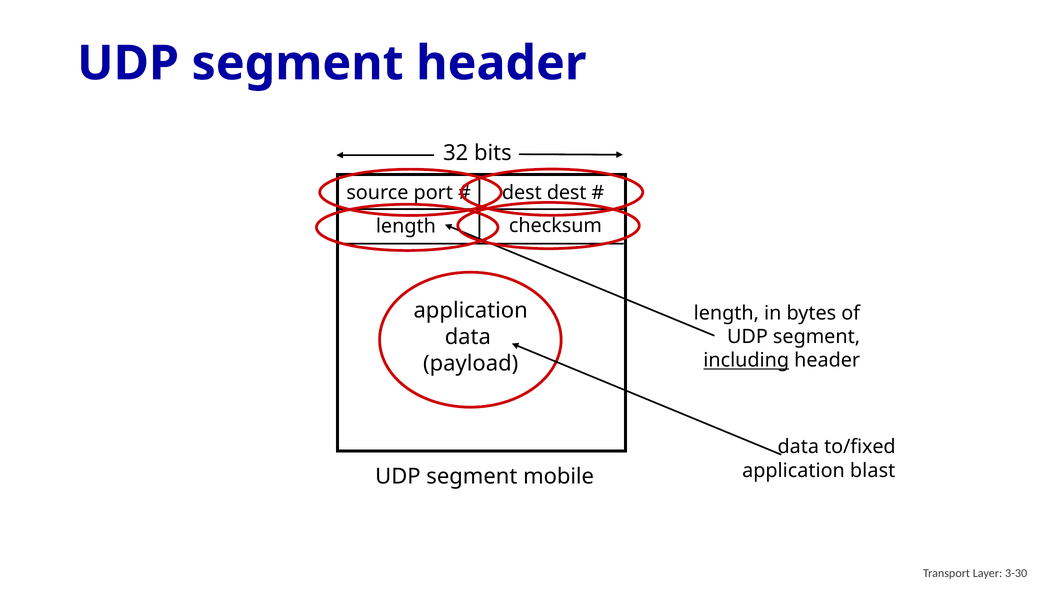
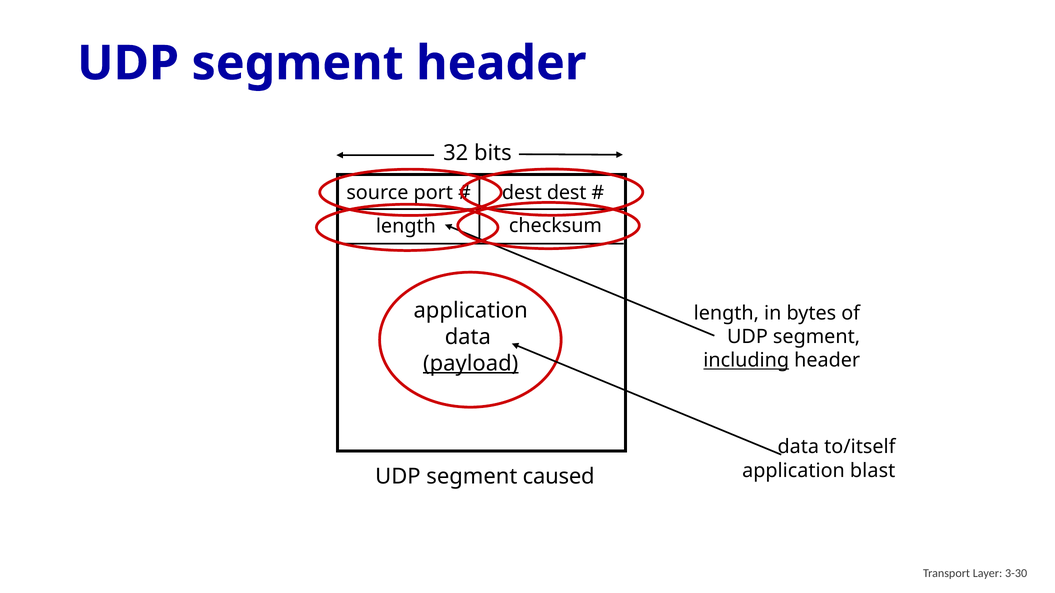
payload underline: none -> present (471, 364)
to/fixed: to/fixed -> to/itself (860, 447)
mobile: mobile -> caused (559, 477)
